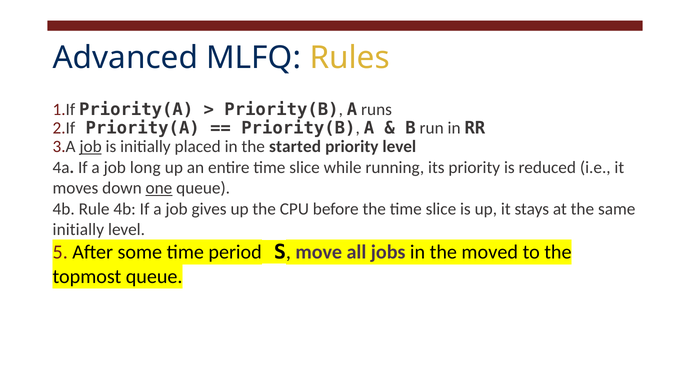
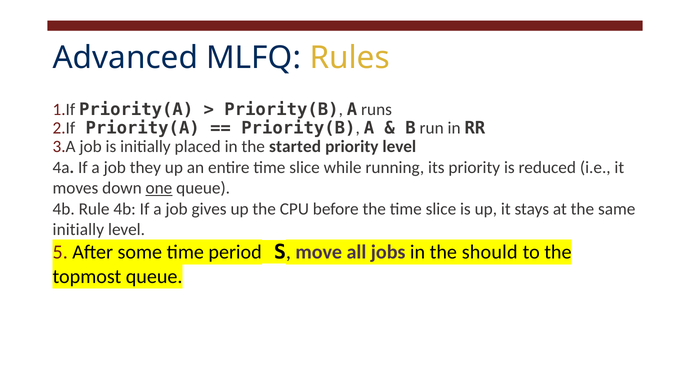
job underline: present -> none (91, 147)
long: long -> they (145, 168)
moved: moved -> should (490, 252)
